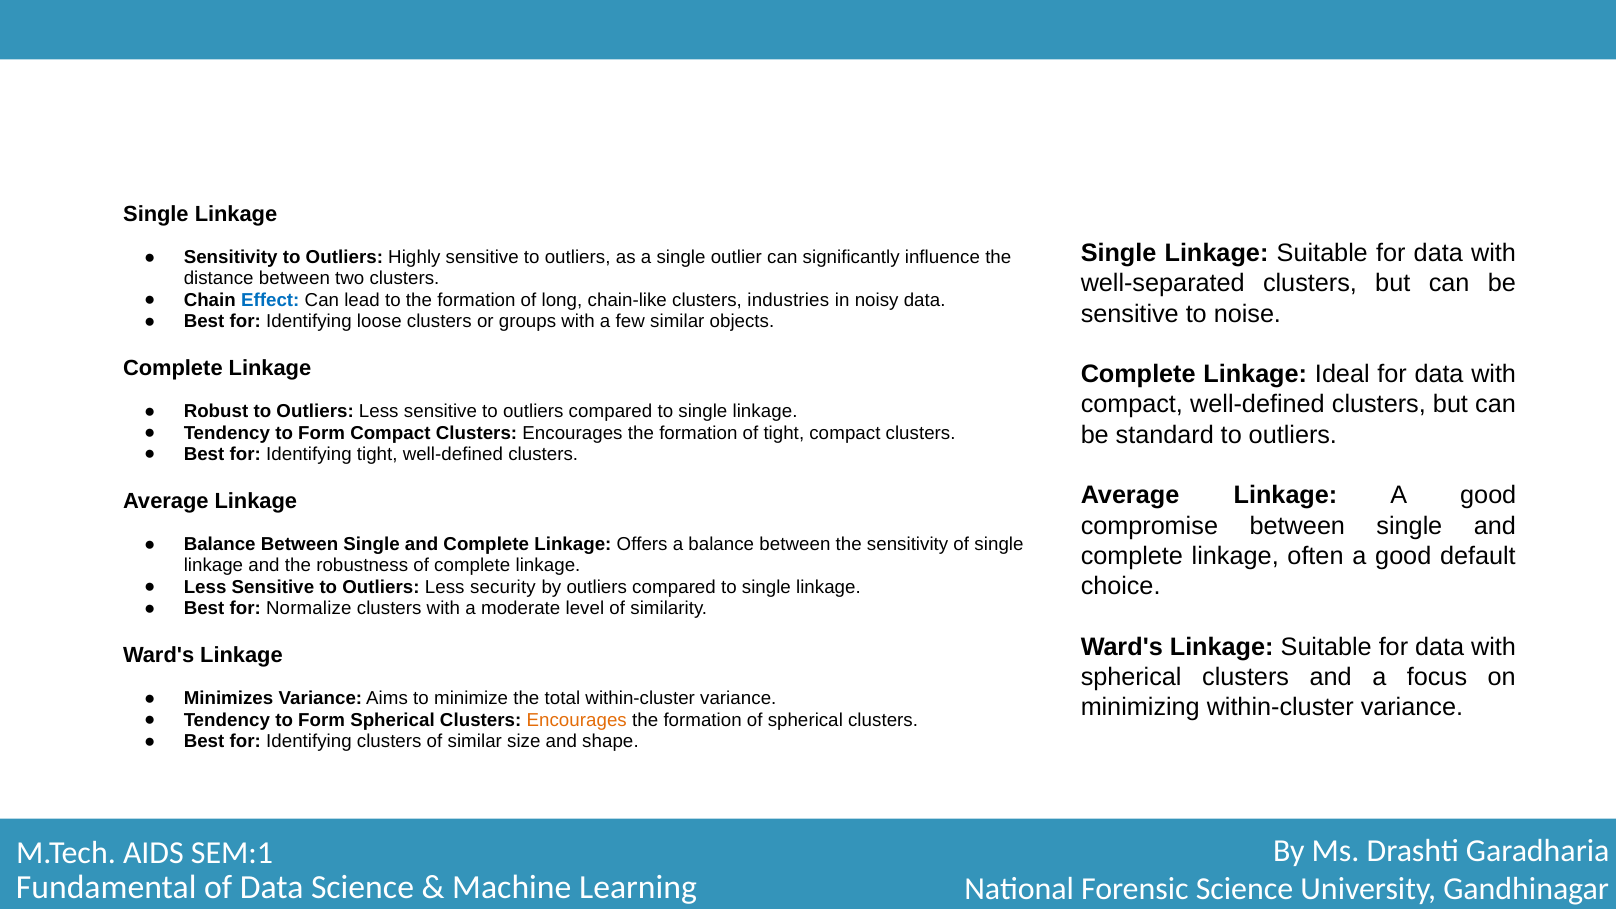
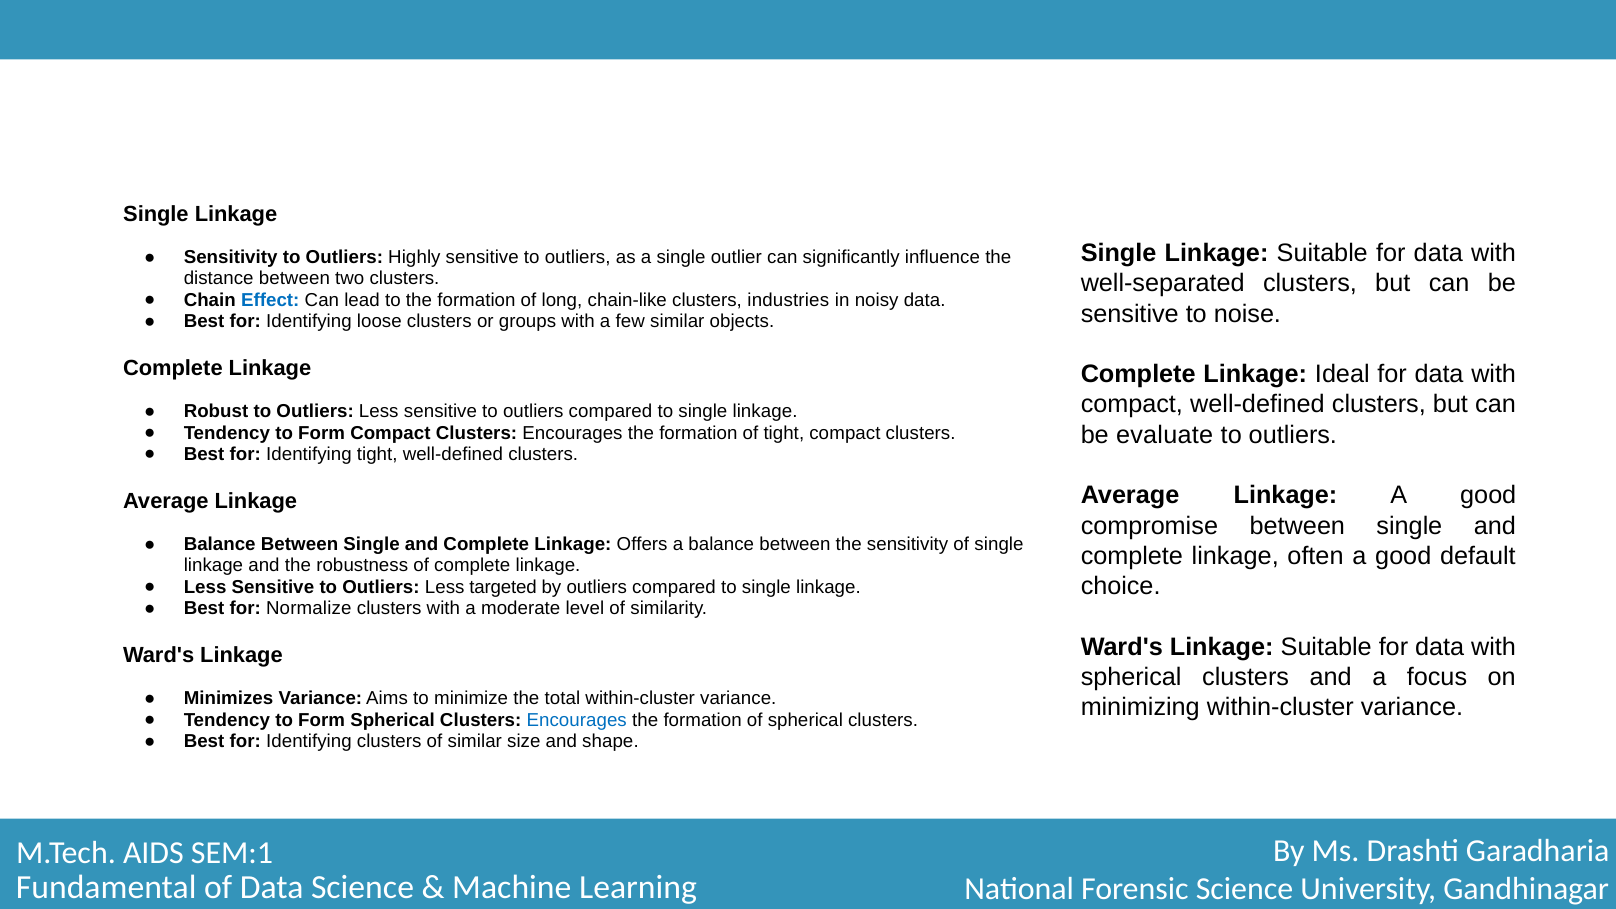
standard: standard -> evaluate (1165, 435)
security: security -> targeted (503, 587)
Encourages colour: orange -> blue (577, 720)
